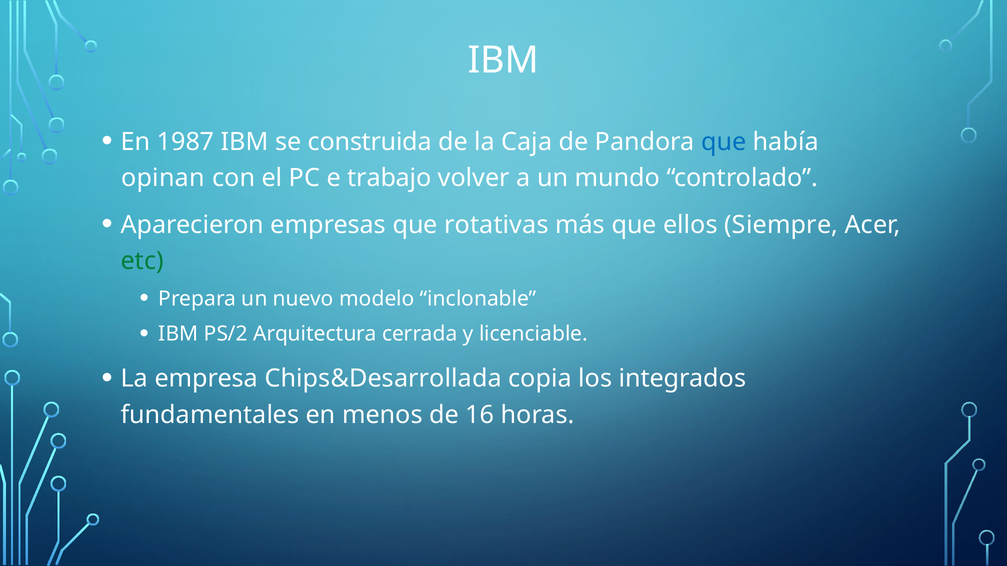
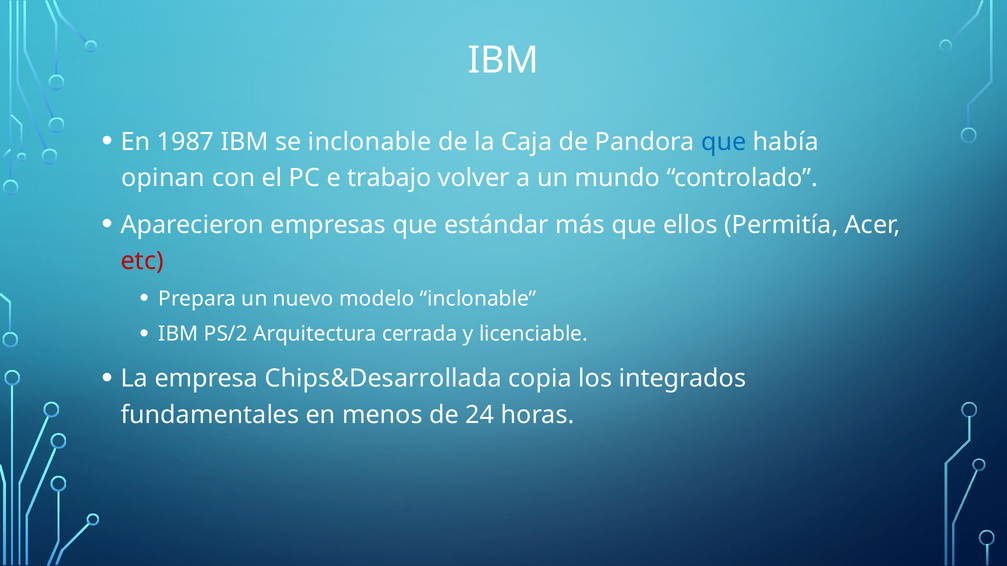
se construida: construida -> inclonable (370, 142)
rotativas: rotativas -> estándar (497, 225)
Siempre: Siempre -> Permitía (781, 225)
etc colour: green -> red (142, 261)
16: 16 -> 24 (480, 415)
